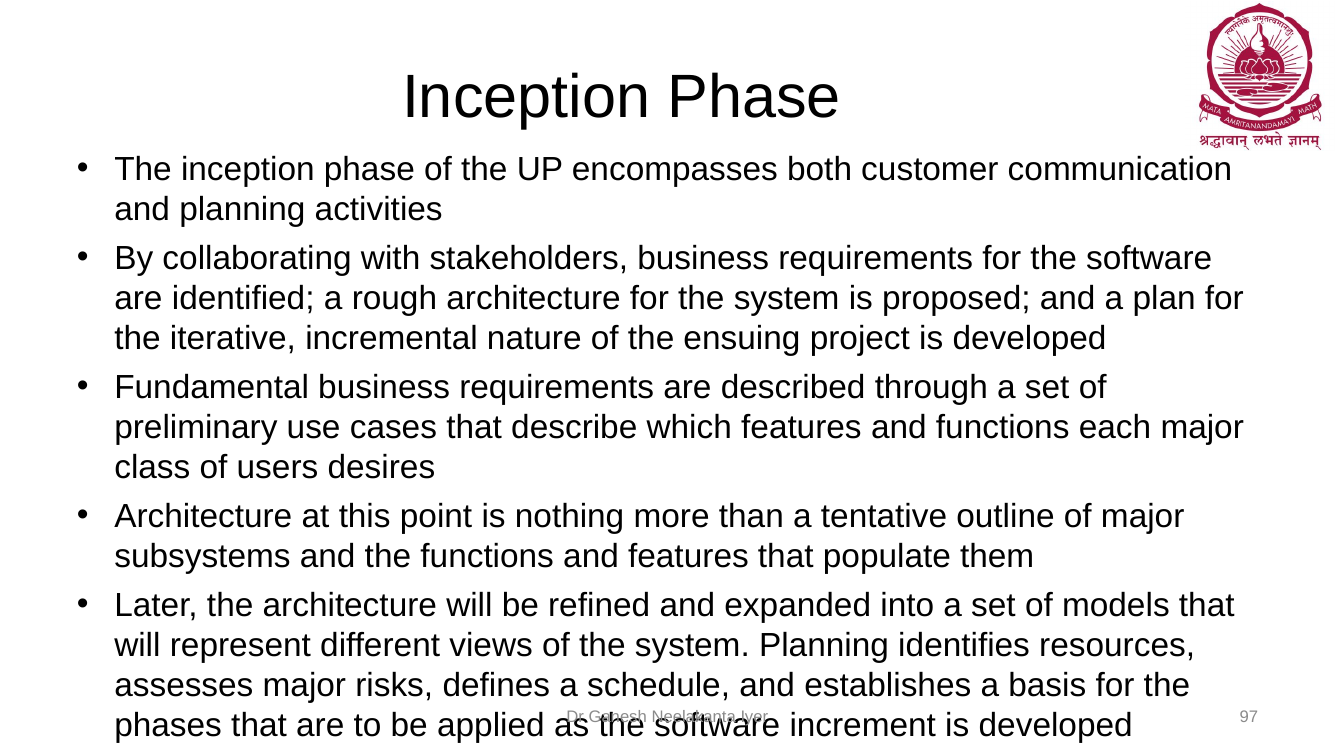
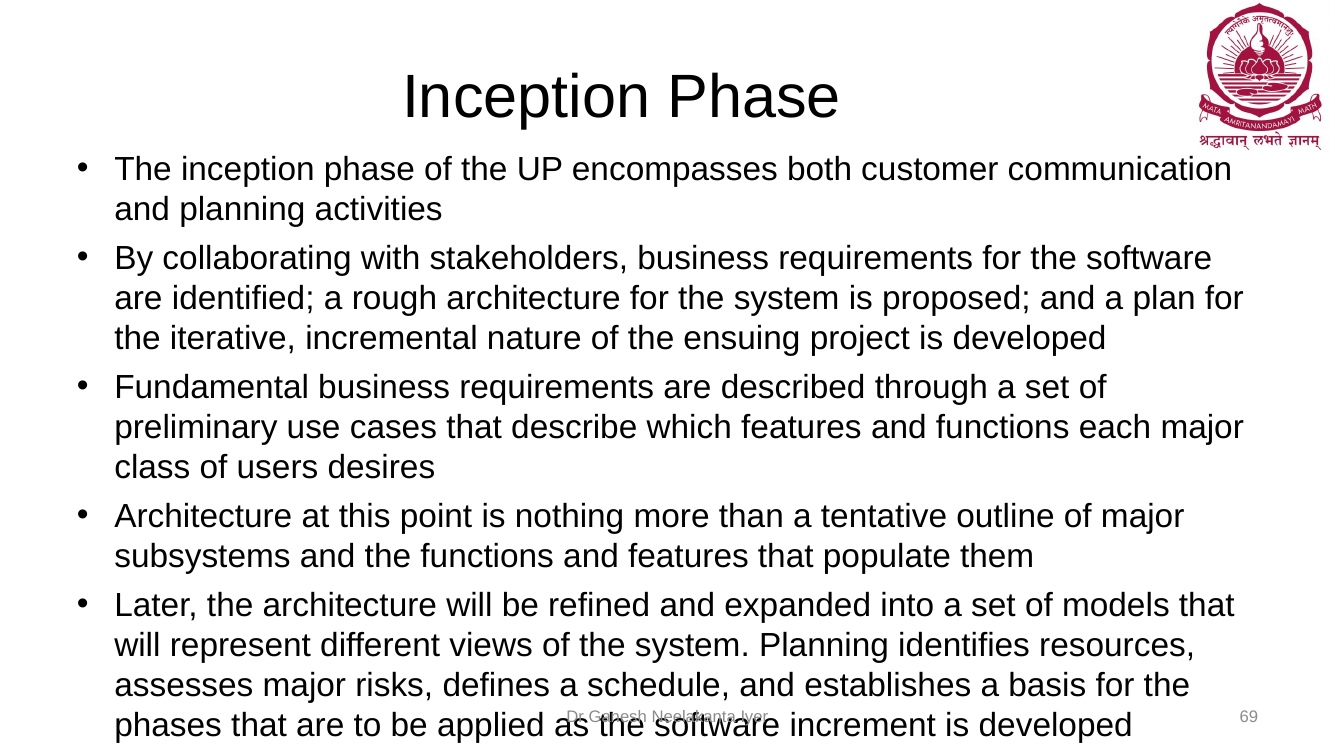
97: 97 -> 69 (1249, 717)
